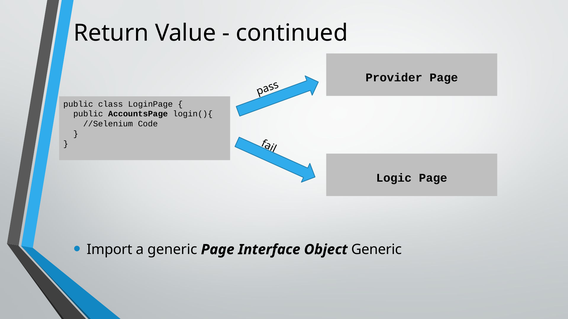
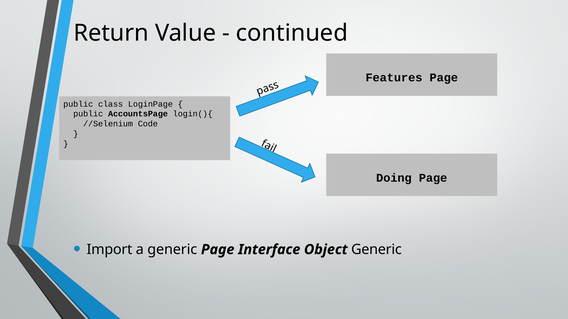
Provider: Provider -> Features (394, 78)
Logic: Logic -> Doing (394, 178)
